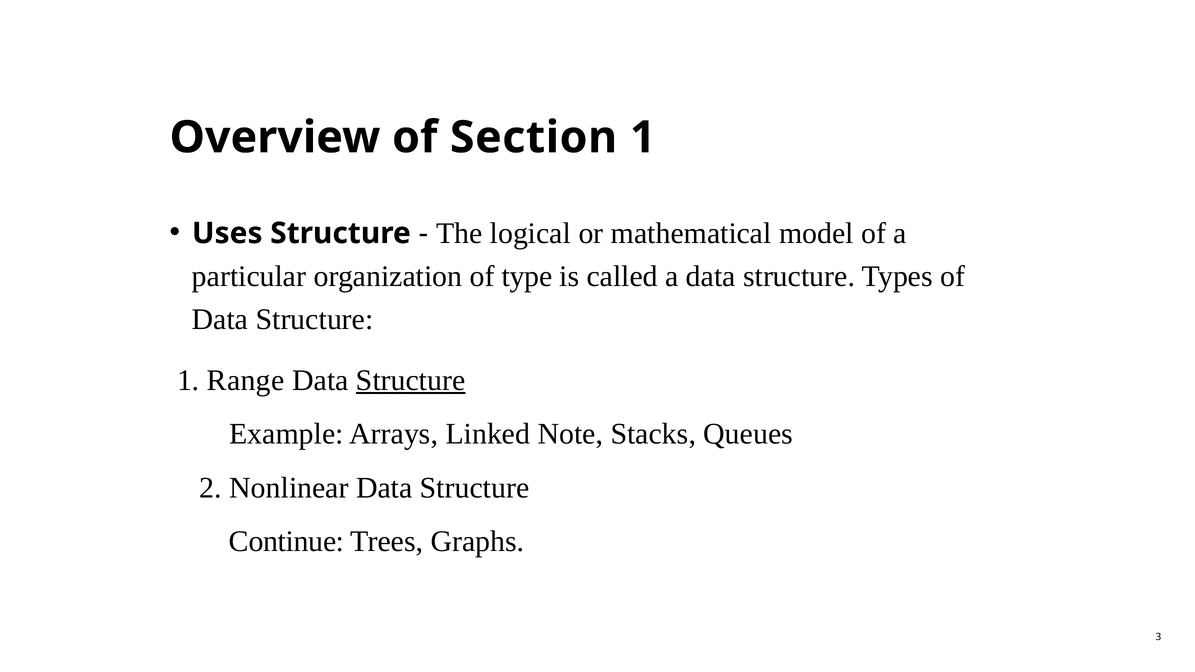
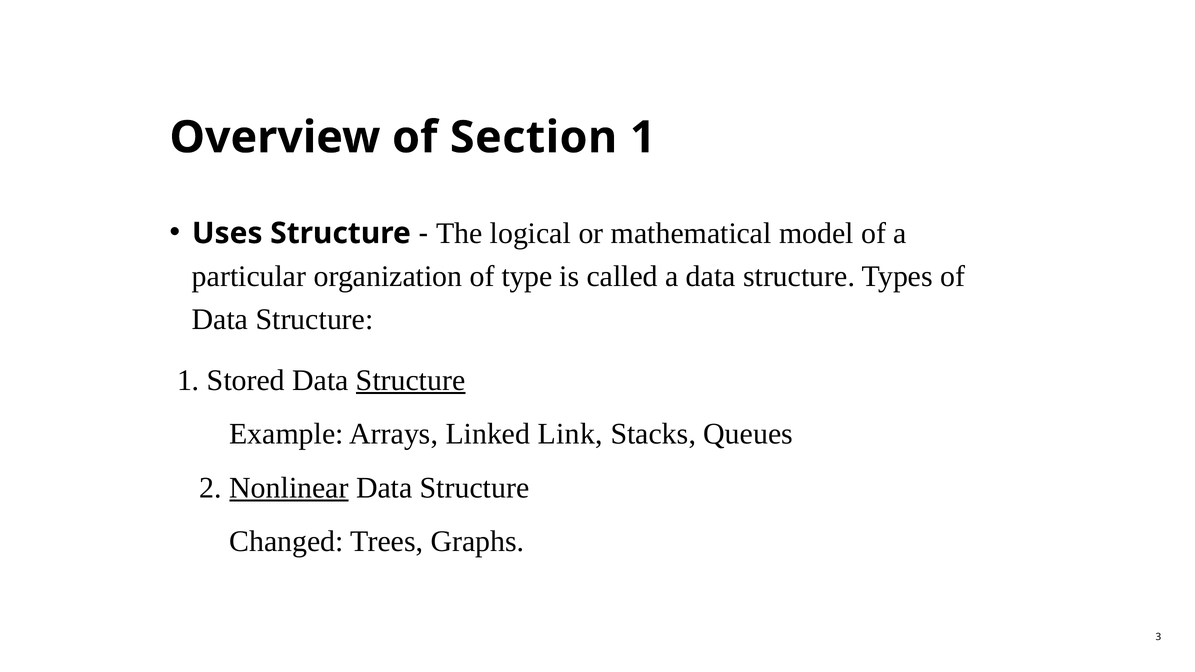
Range: Range -> Stored (246, 380)
Note: Note -> Link (570, 434)
Nonlinear underline: none -> present (289, 488)
Continue: Continue -> Changed (286, 542)
